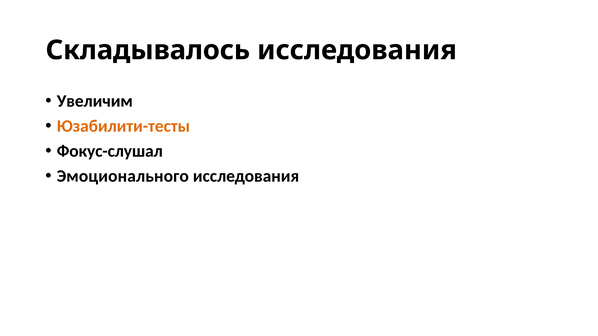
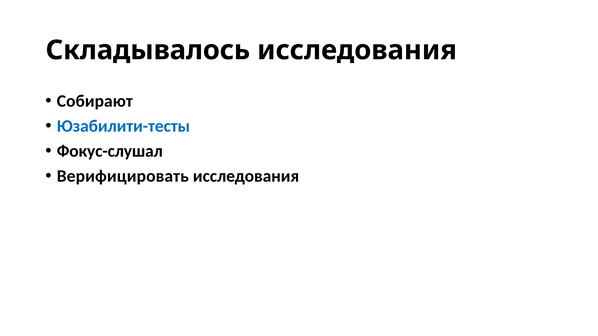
Увеличим: Увеличим -> Собирают (95, 101)
Юзабилити-тесты colour: orange -> blue (123, 126)
Эмоционального: Эмоционального -> Верифицировать (123, 176)
